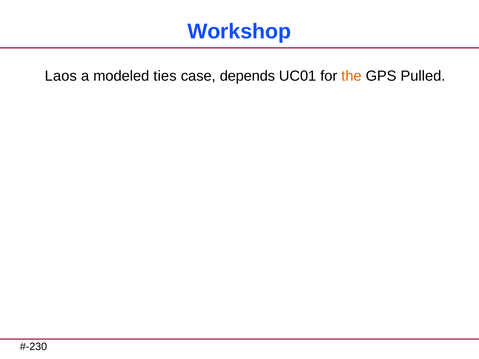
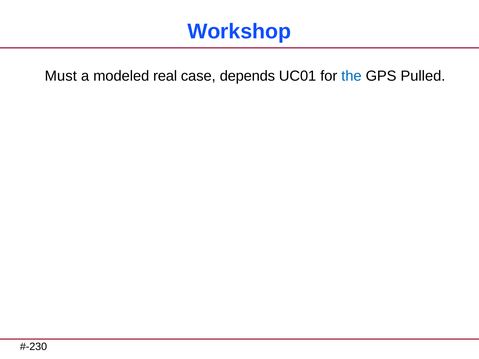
Laos: Laos -> Must (61, 76)
ties: ties -> real (165, 76)
the colour: orange -> blue (351, 76)
